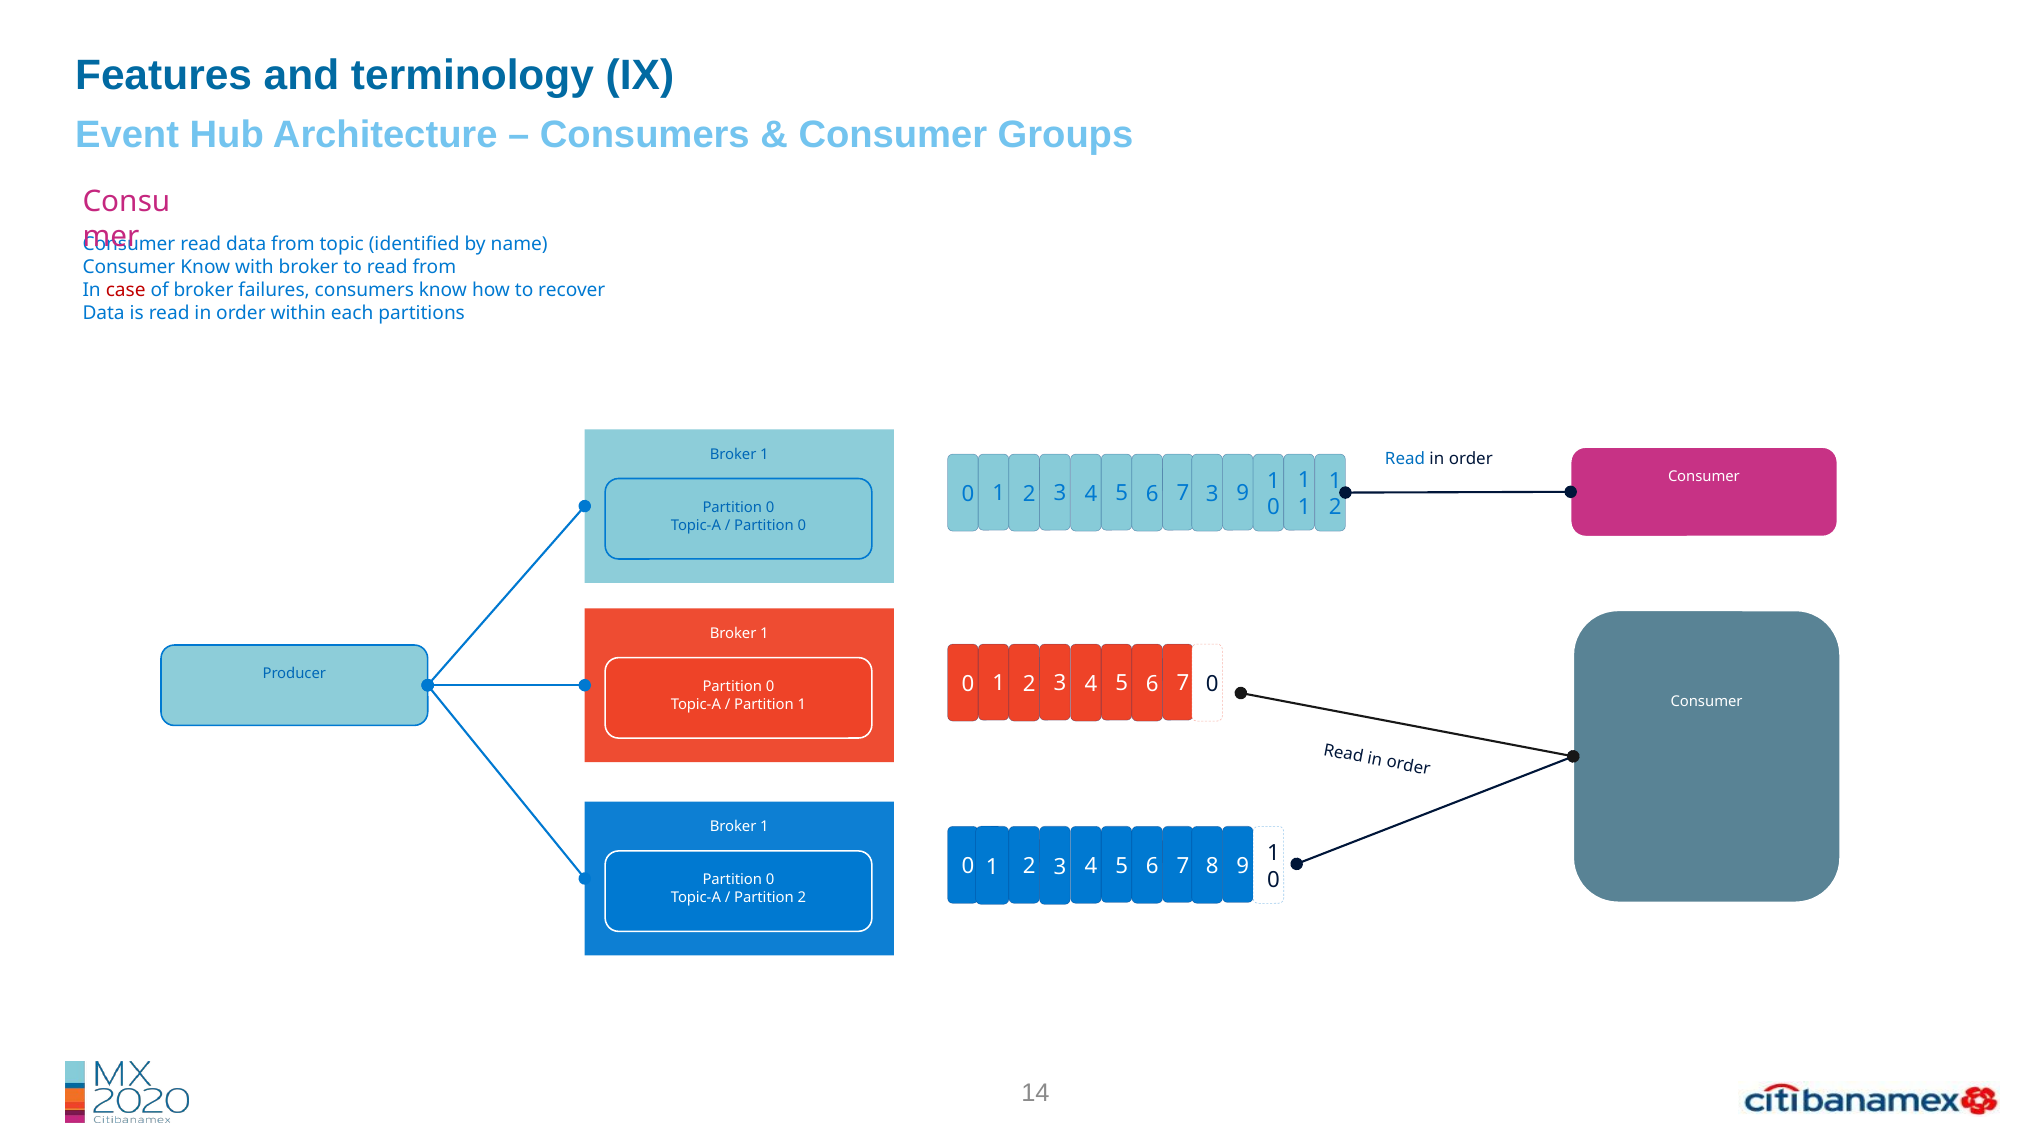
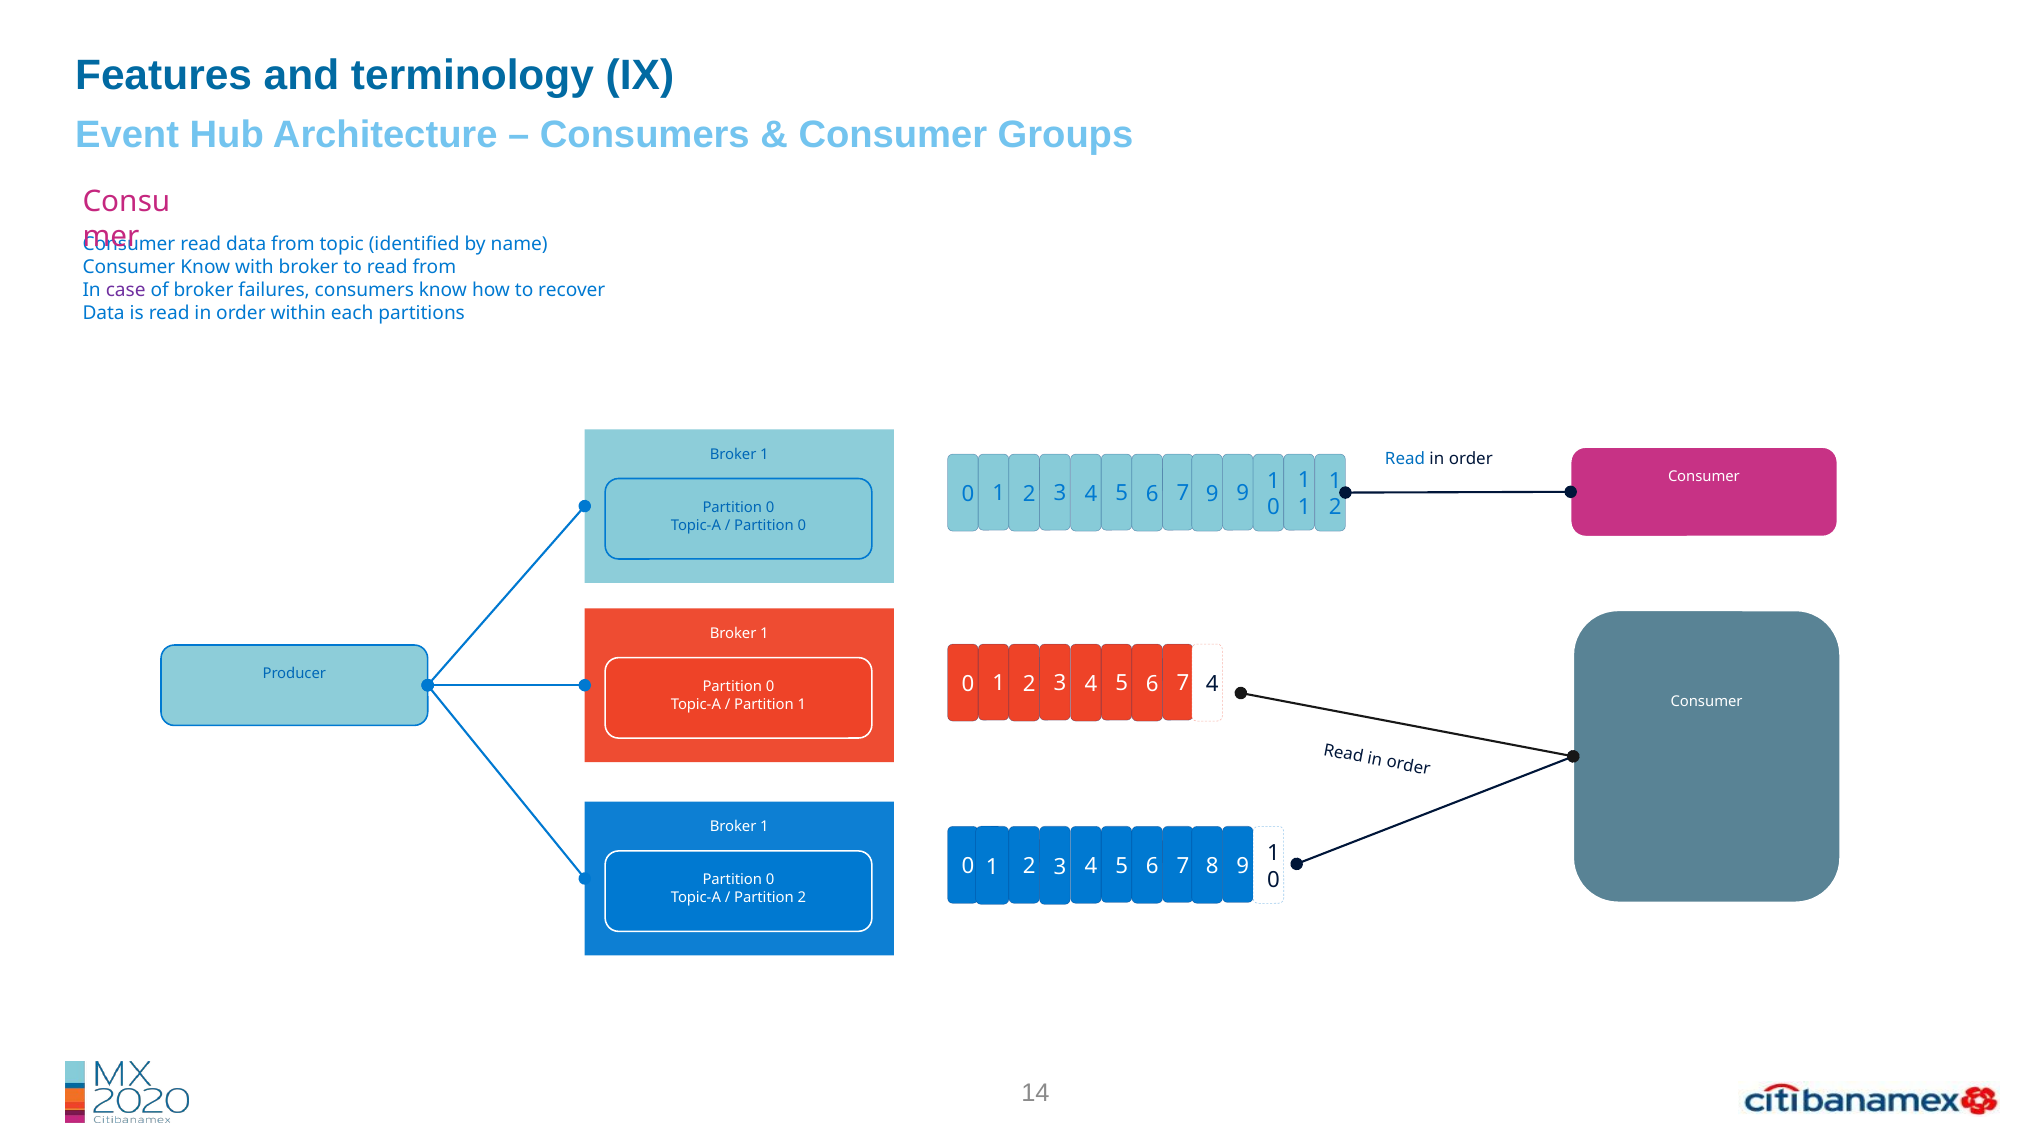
case colour: red -> purple (126, 290)
7 3: 3 -> 9 (1212, 494)
7 0: 0 -> 4 (1212, 684)
